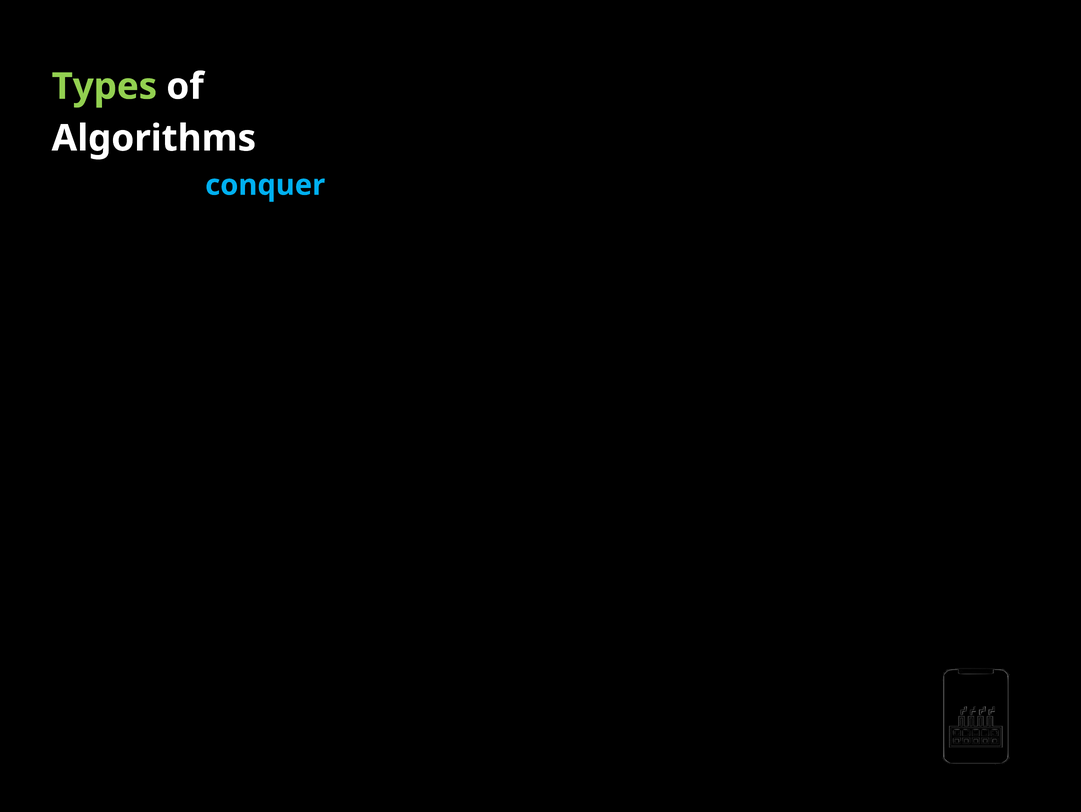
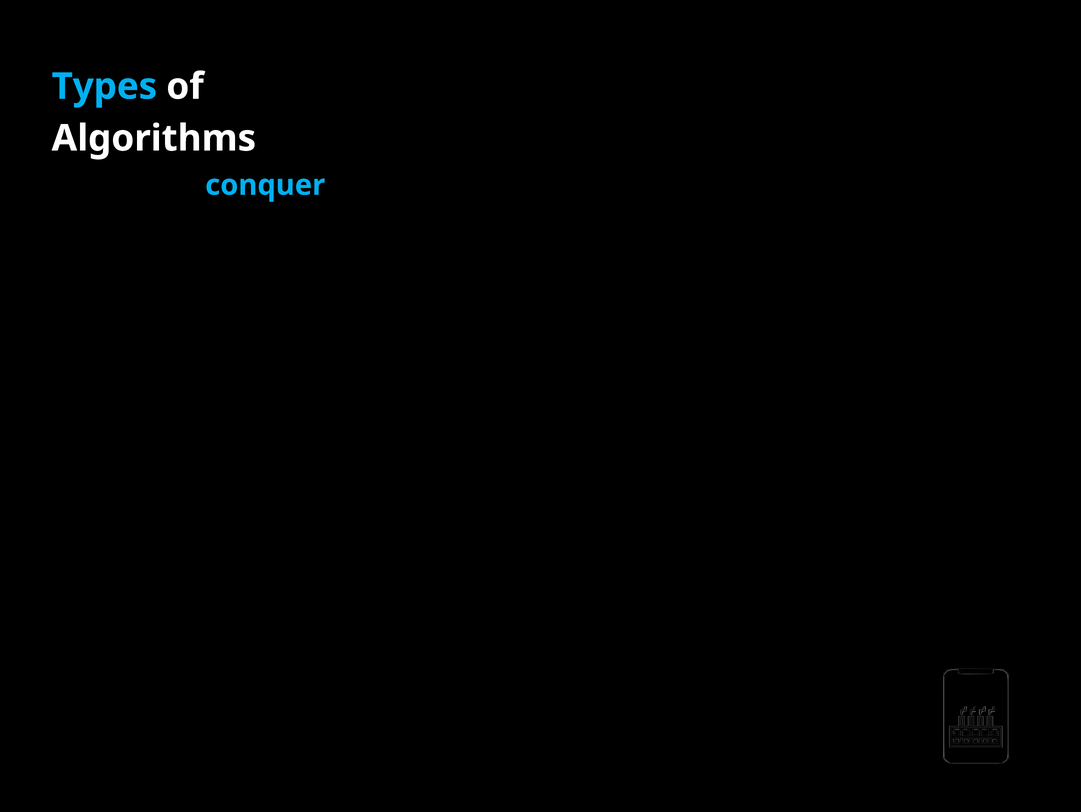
Types colour: light green -> light blue (104, 86)
